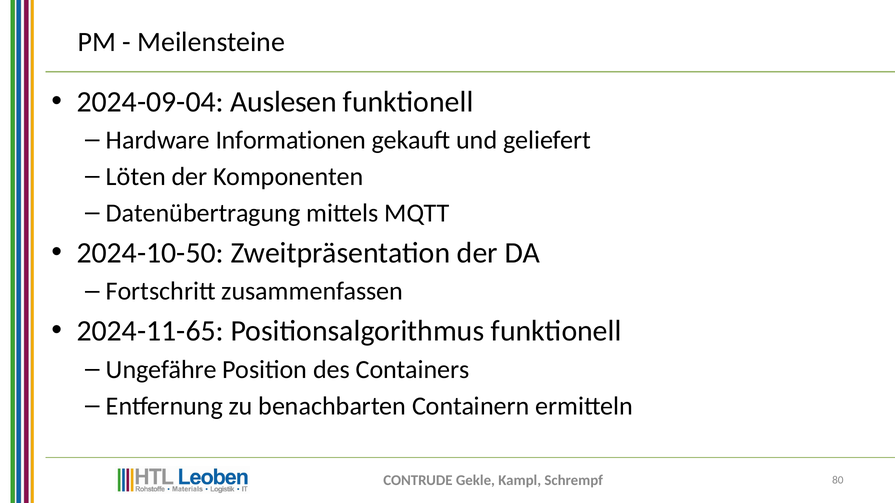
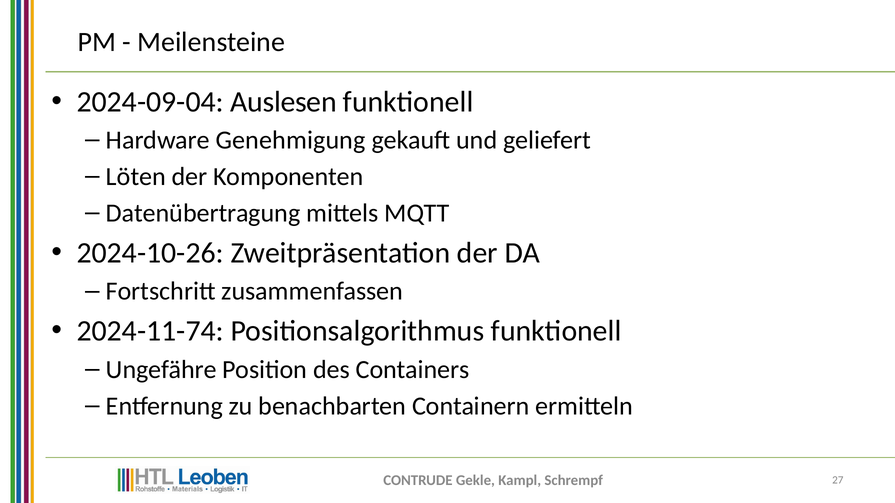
Informationen: Informationen -> Genehmigung (291, 140)
2024-10-50: 2024-10-50 -> 2024-10-26 (150, 253)
2024-11-65: 2024-11-65 -> 2024-11-74 (150, 331)
80: 80 -> 27 (838, 481)
